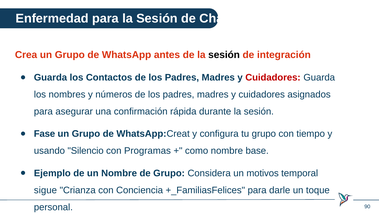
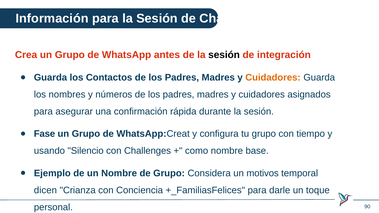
Enfermedad: Enfermedad -> Información (52, 19)
Cuidadores colour: red -> orange (273, 77)
Programas: Programas -> Challenges (148, 151)
sigue: sigue -> dicen (45, 190)
